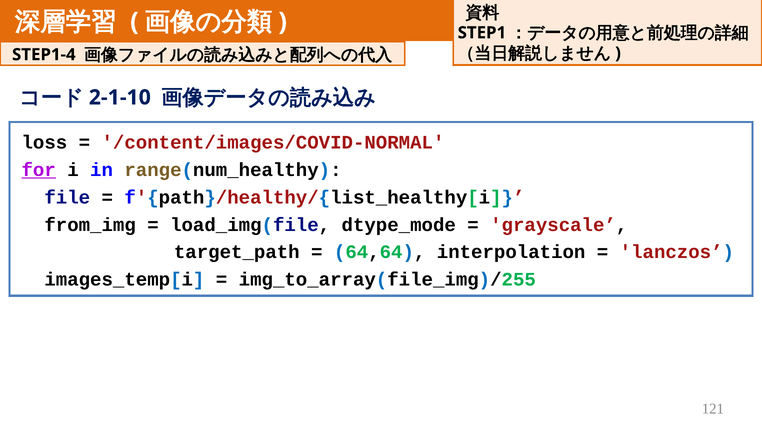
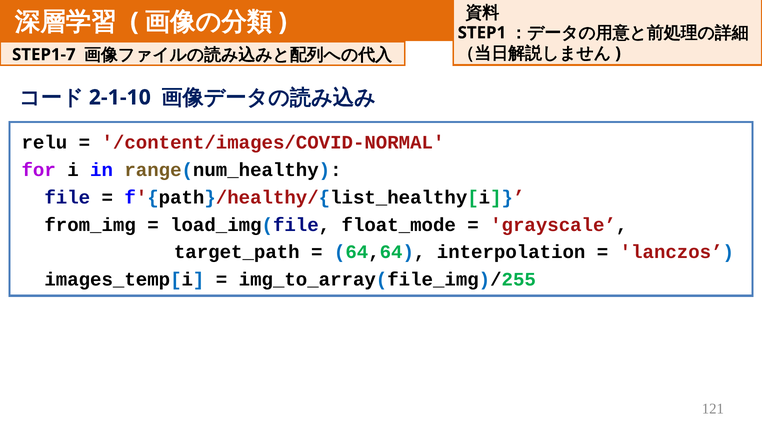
STEP1-4: STEP1-4 -> STEP1-7 (44, 55)
loss: loss -> relu (44, 142)
for underline: present -> none (39, 170)
dtype_mode: dtype_mode -> float_mode (399, 225)
